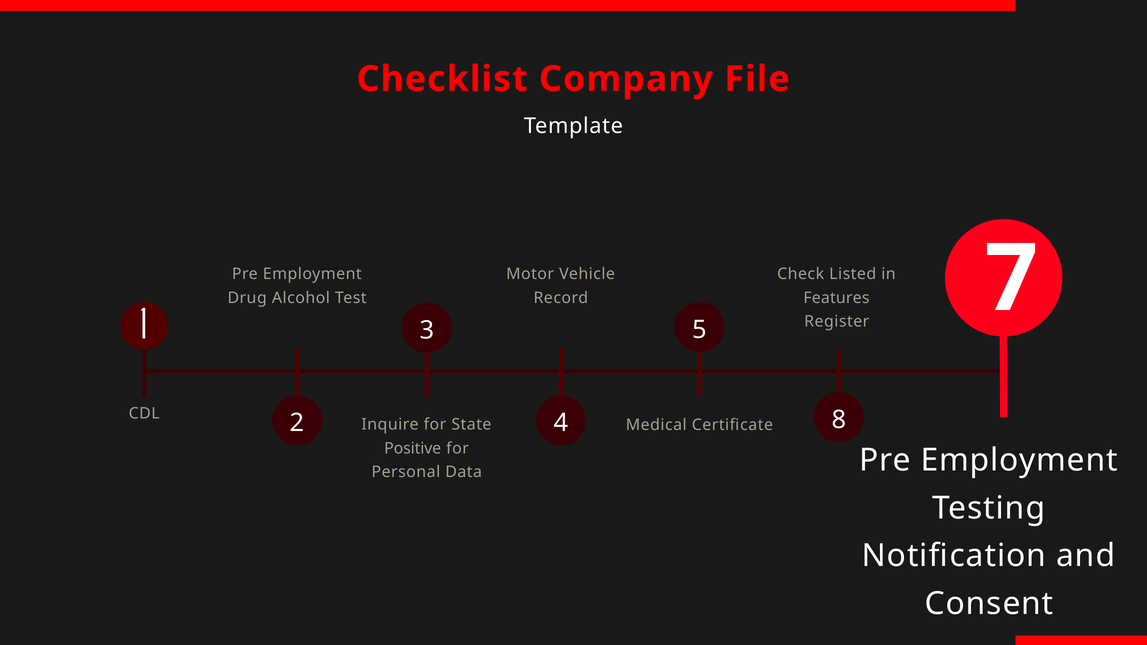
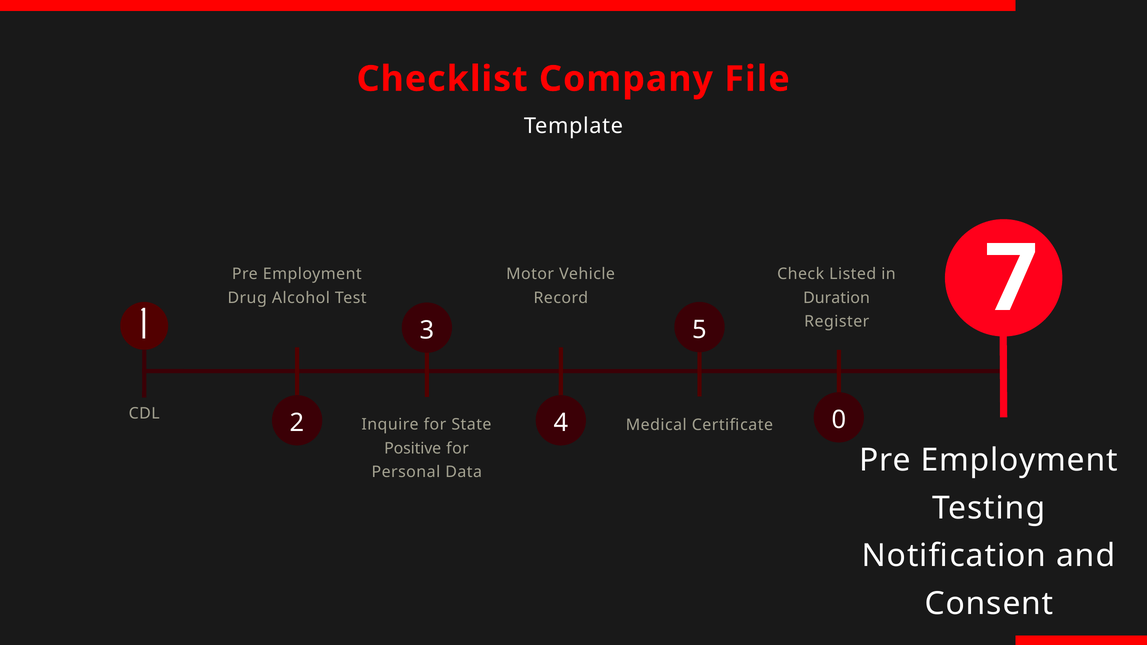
Features: Features -> Duration (837, 298)
8: 8 -> 0 (839, 420)
